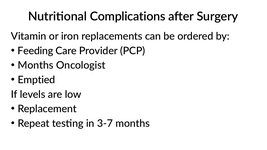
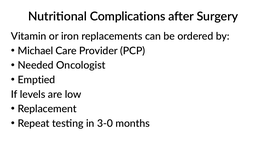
Feeding: Feeding -> Michael (35, 51)
Months: Months -> Needed (36, 65)
3-7: 3-7 -> 3-0 (105, 124)
